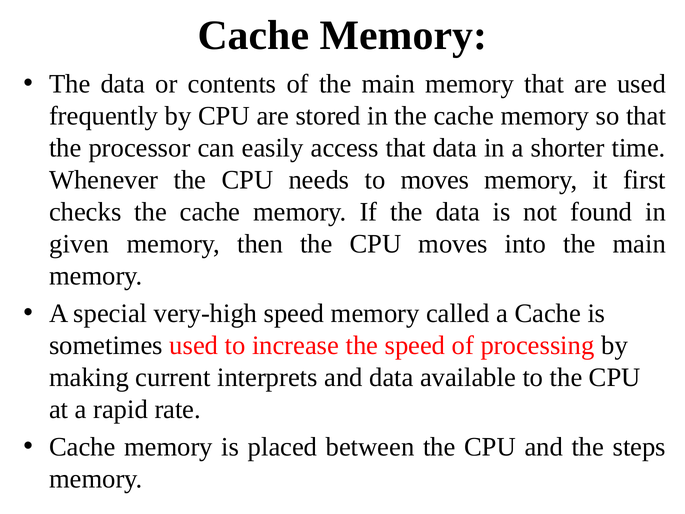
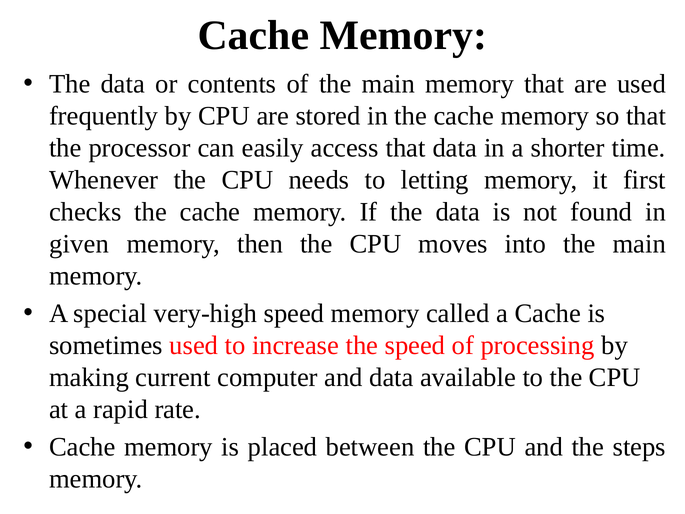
to moves: moves -> letting (435, 180)
interprets: interprets -> computer (267, 377)
